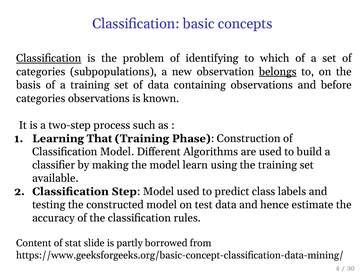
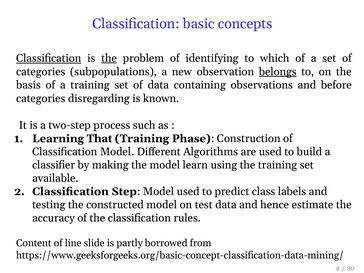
the underline: none -> present (109, 58)
categories observations: observations -> disregarding (99, 99)
stat: stat -> line (73, 243)
